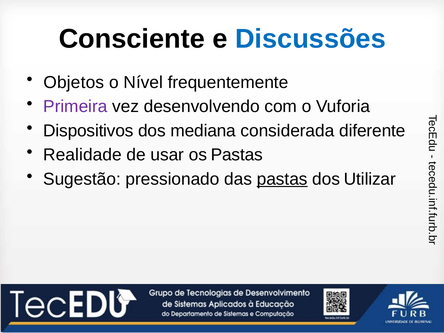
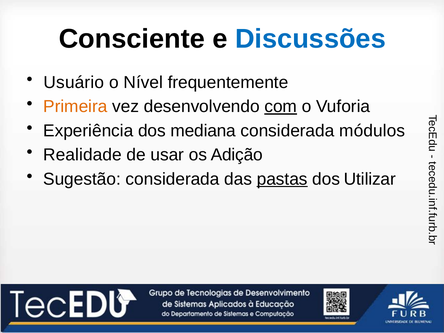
Objetos: Objetos -> Usuário (74, 82)
Primeira colour: purple -> orange (75, 107)
com underline: none -> present (281, 107)
Dispositivos: Dispositivos -> Experiência (88, 131)
diferente: diferente -> módulos (372, 131)
os Pastas: Pastas -> Adição (237, 155)
Sugestão pressionado: pressionado -> considerada (173, 179)
